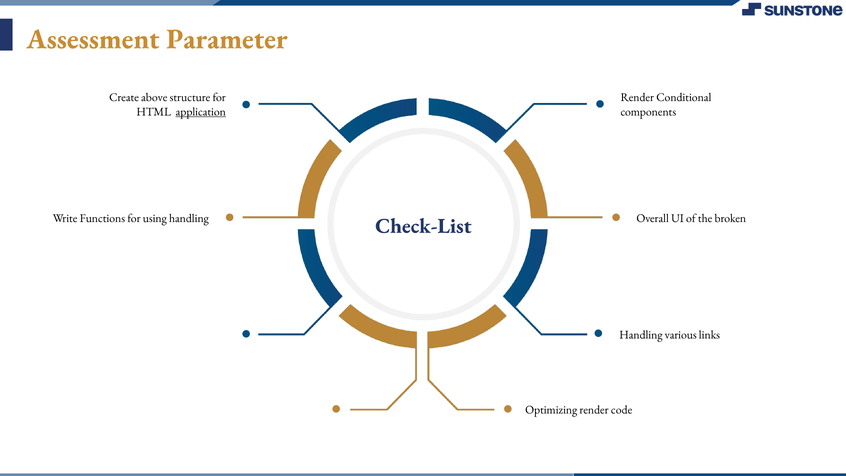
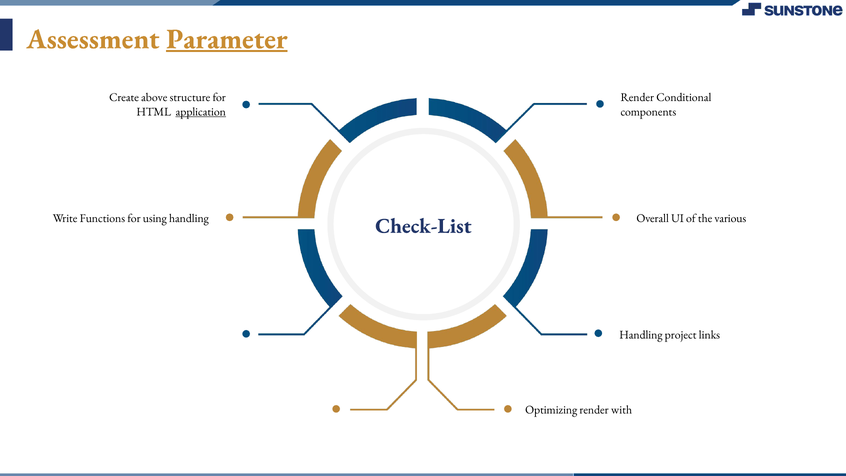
Parameter underline: none -> present (227, 39)
broken: broken -> various (730, 218)
various: various -> project (681, 335)
code: code -> with (622, 410)
